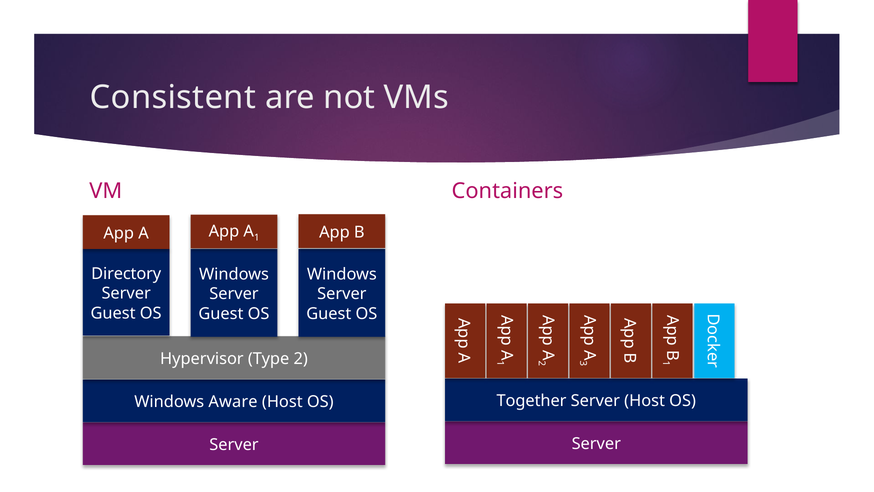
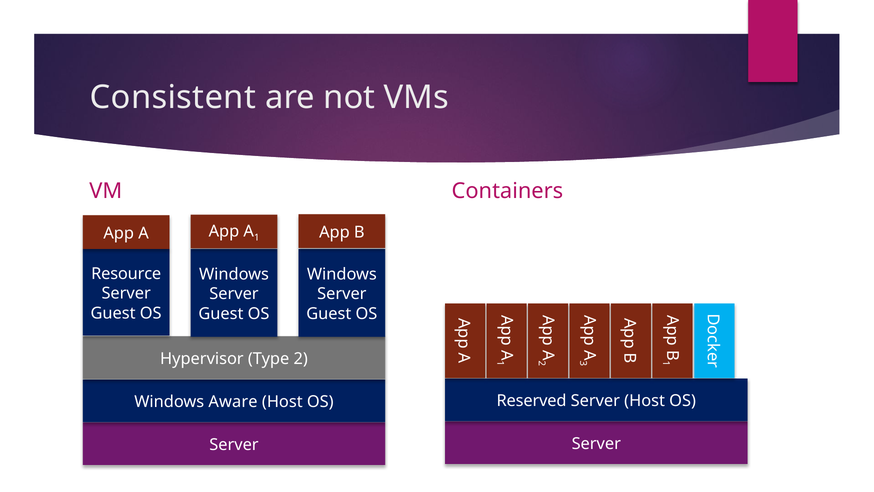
Directory: Directory -> Resource (126, 274)
Together: Together -> Reserved (532, 401)
